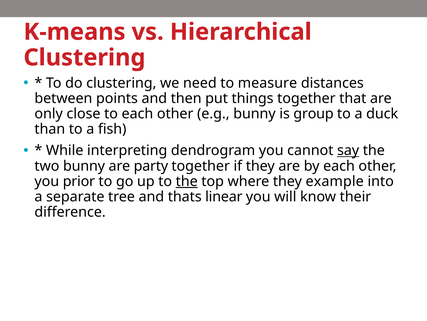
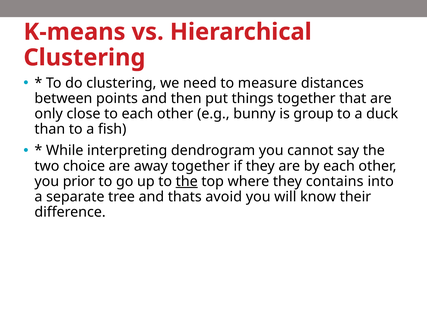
say underline: present -> none (348, 150)
two bunny: bunny -> choice (84, 166)
party: party -> away (151, 166)
example: example -> contains (335, 181)
linear: linear -> avoid (224, 196)
